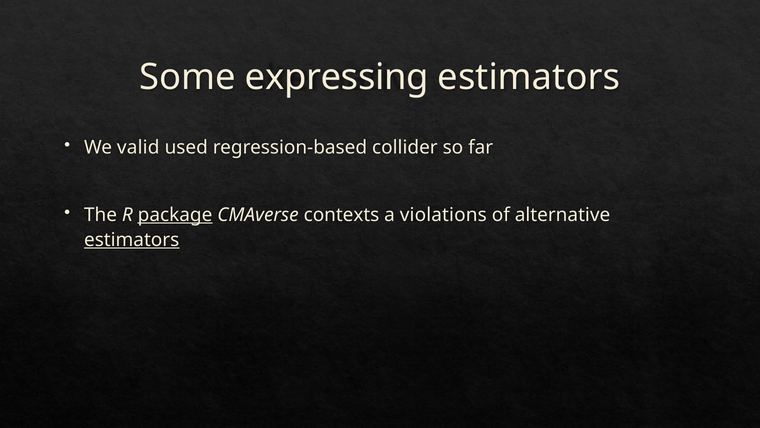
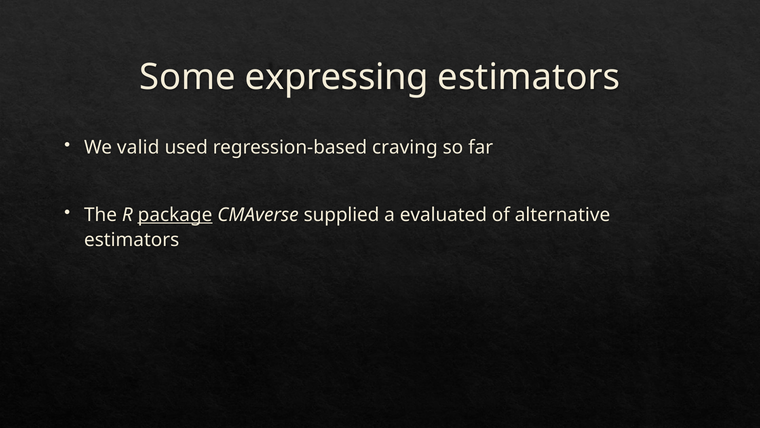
collider: collider -> craving (405, 147)
contexts: contexts -> supplied (342, 215)
violations: violations -> evaluated (443, 215)
estimators underline: present -> none (132, 240)
